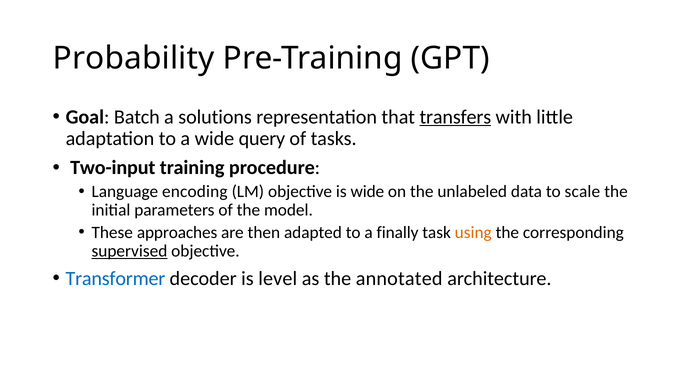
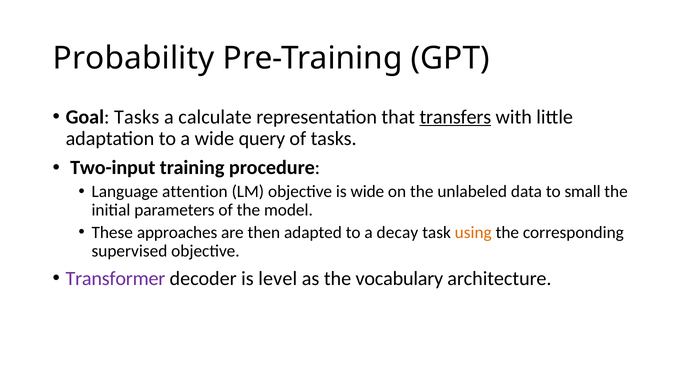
Goal Batch: Batch -> Tasks (137, 117)
solutions: solutions -> calculate (215, 117)
encoding: encoding -> attention (195, 191)
scale: scale -> small (583, 191)
finally: finally -> decay (397, 232)
supervised underline: present -> none (129, 251)
Transformer colour: blue -> purple (115, 278)
annotated: annotated -> vocabulary (399, 278)
